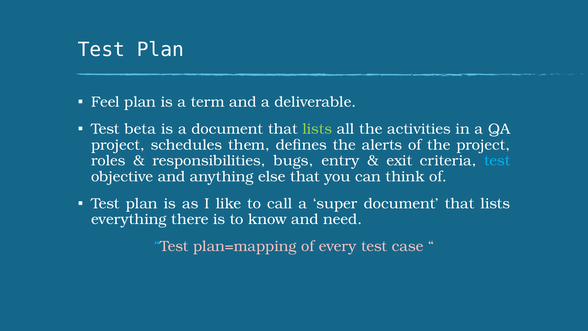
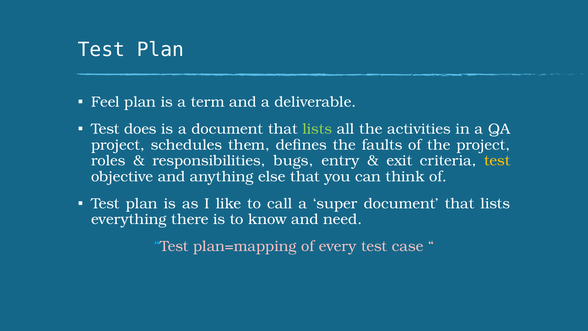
beta: beta -> does (140, 129)
alerts: alerts -> faults (382, 145)
test colour: light blue -> yellow (497, 161)
